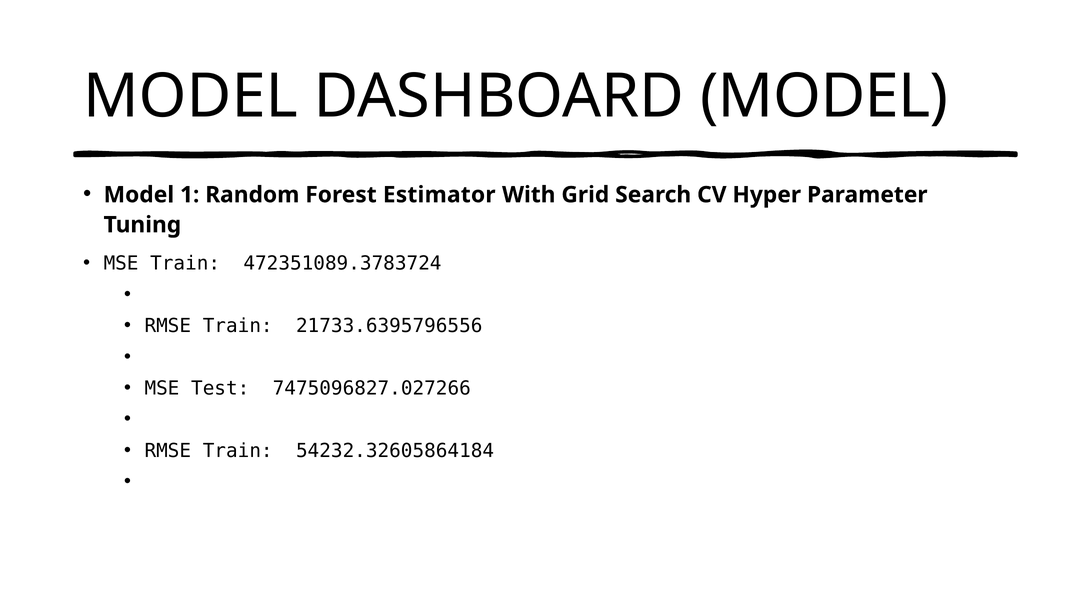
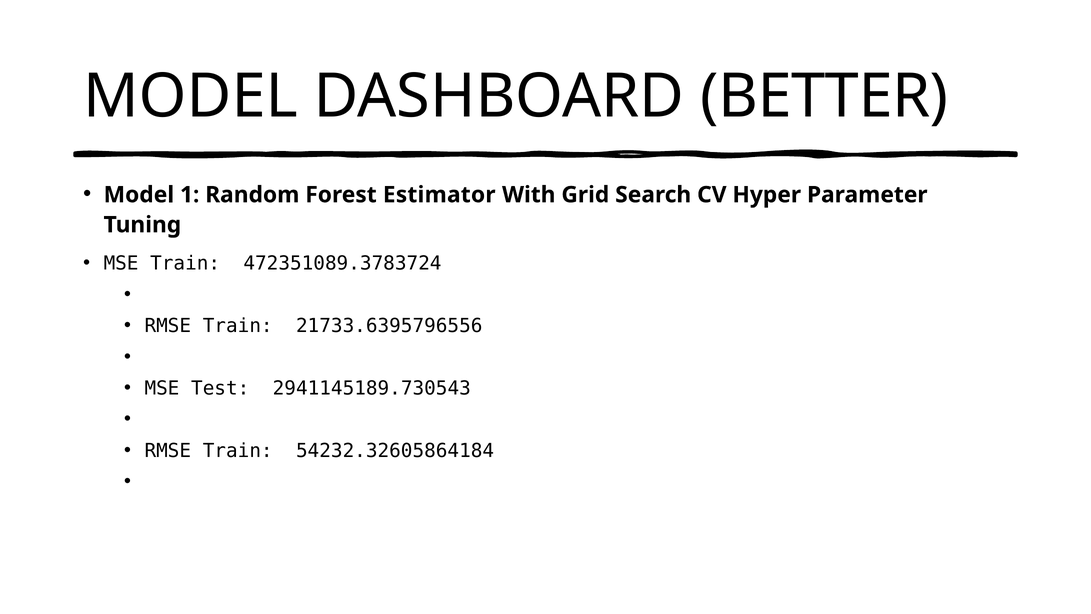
DASHBOARD MODEL: MODEL -> BETTER (824, 96)
7475096827.027266: 7475096827.027266 -> 2941145189.730543 (372, 388)
